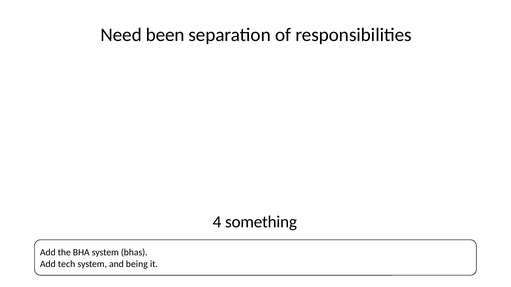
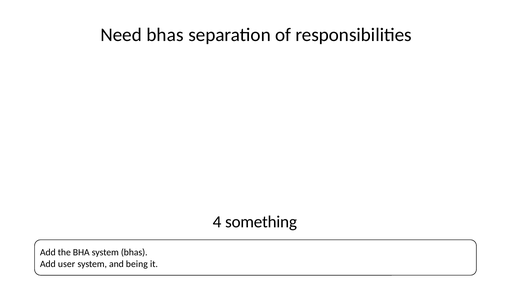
Need been: been -> bhas (165, 35)
tech: tech -> user (67, 264)
